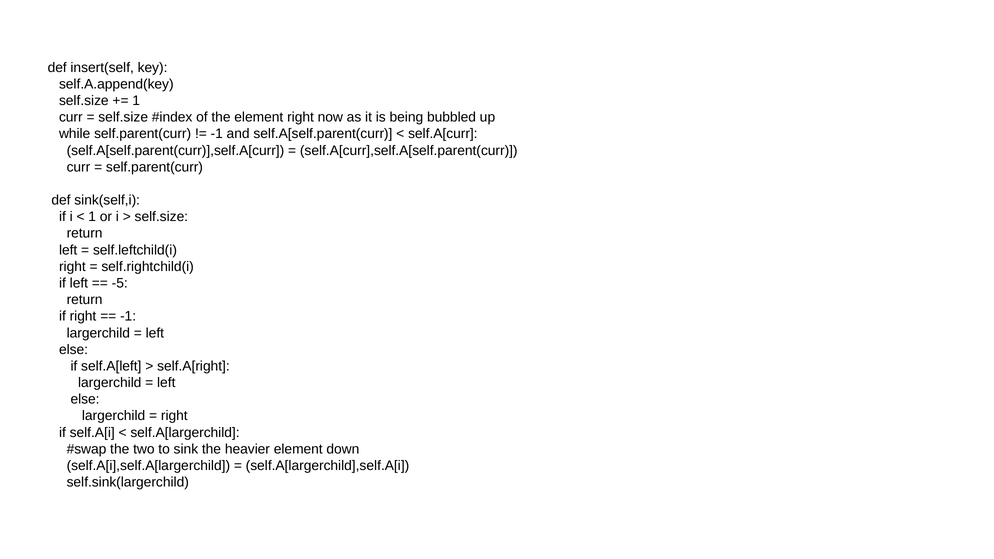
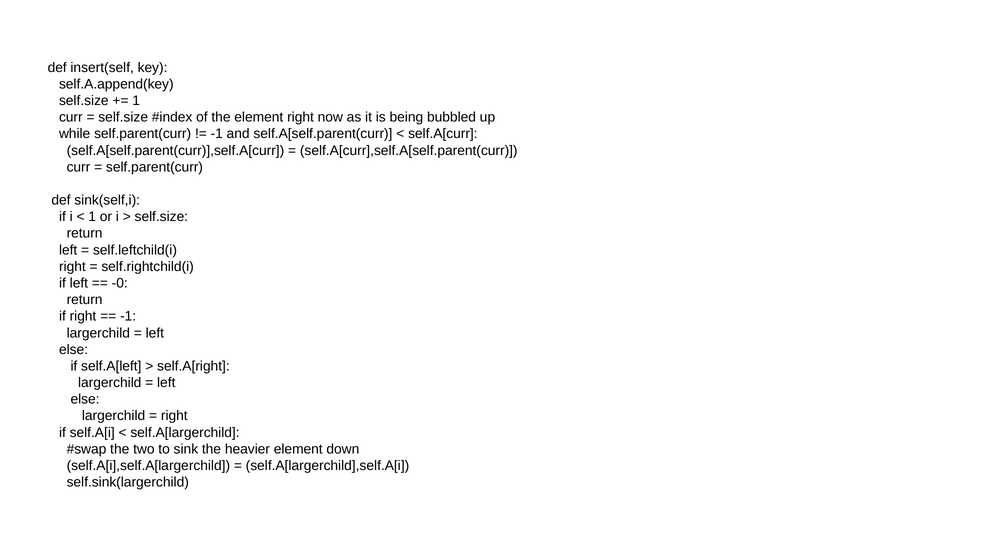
-5: -5 -> -0 (120, 283)
